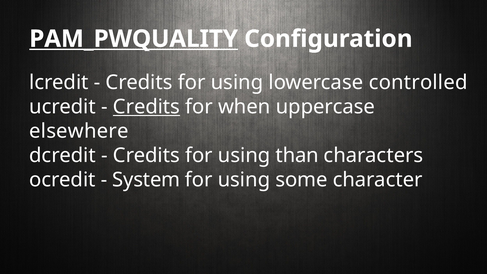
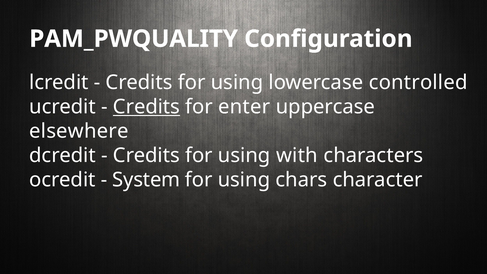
PAM_PWQUALITY underline: present -> none (134, 39)
when: when -> enter (244, 107)
than: than -> with (297, 155)
some: some -> chars (301, 180)
